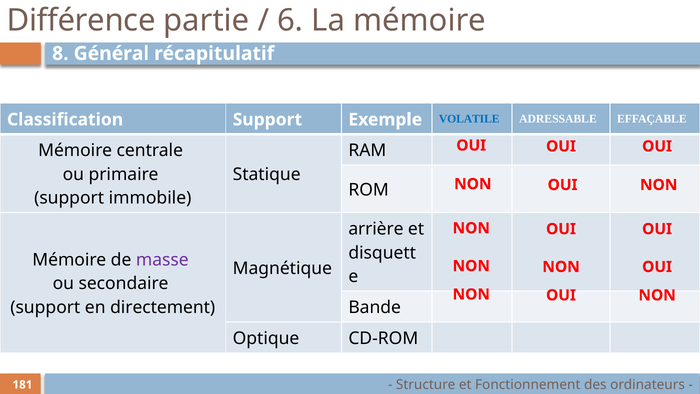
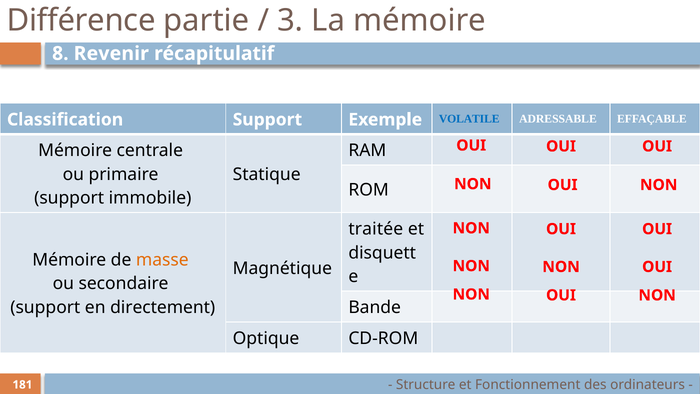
6: 6 -> 3 (290, 20)
Général: Général -> Revenir (111, 53)
arrière: arrière -> traitée (376, 229)
masse colour: purple -> orange (162, 260)
